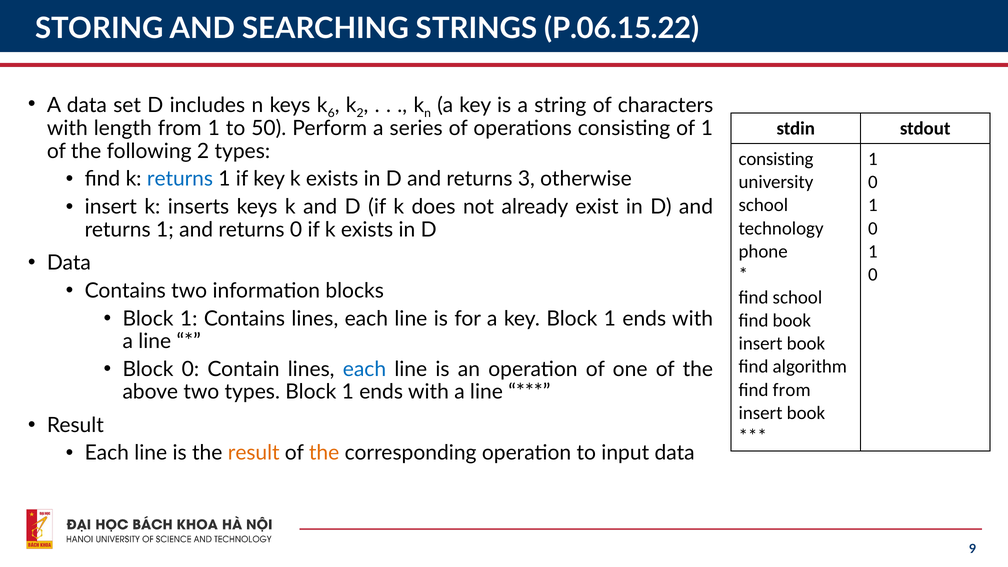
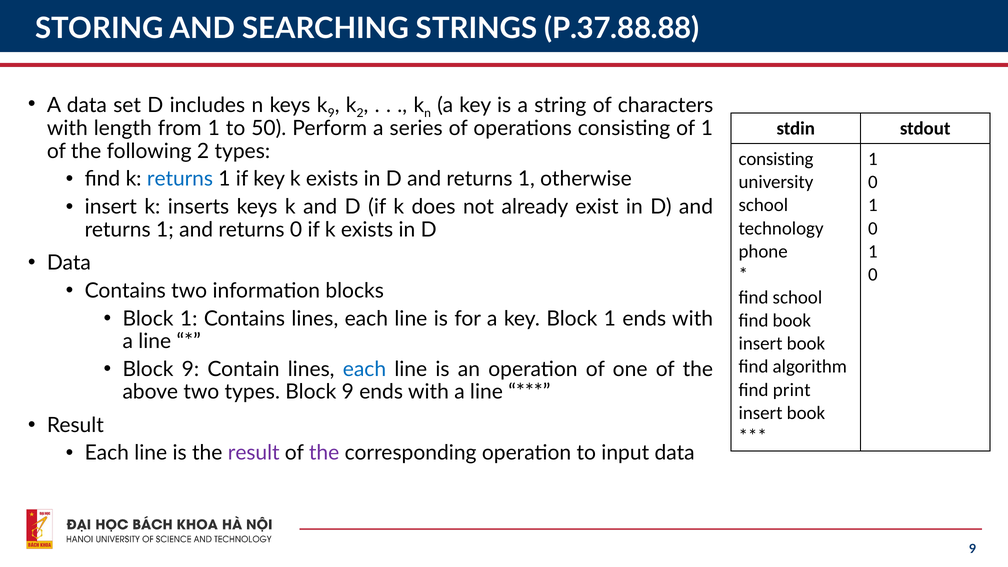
P.06.15.22: P.06.15.22 -> P.37.88.88 (622, 29)
k 6: 6 -> 9 (331, 113)
3: 3 -> 1 (526, 179)
0: 0 -> 9 (190, 369)
find from: from -> print (792, 390)
types Block 1: 1 -> 9 (348, 392)
result colour: orange -> purple (254, 453)
the colour: orange -> purple (324, 453)
